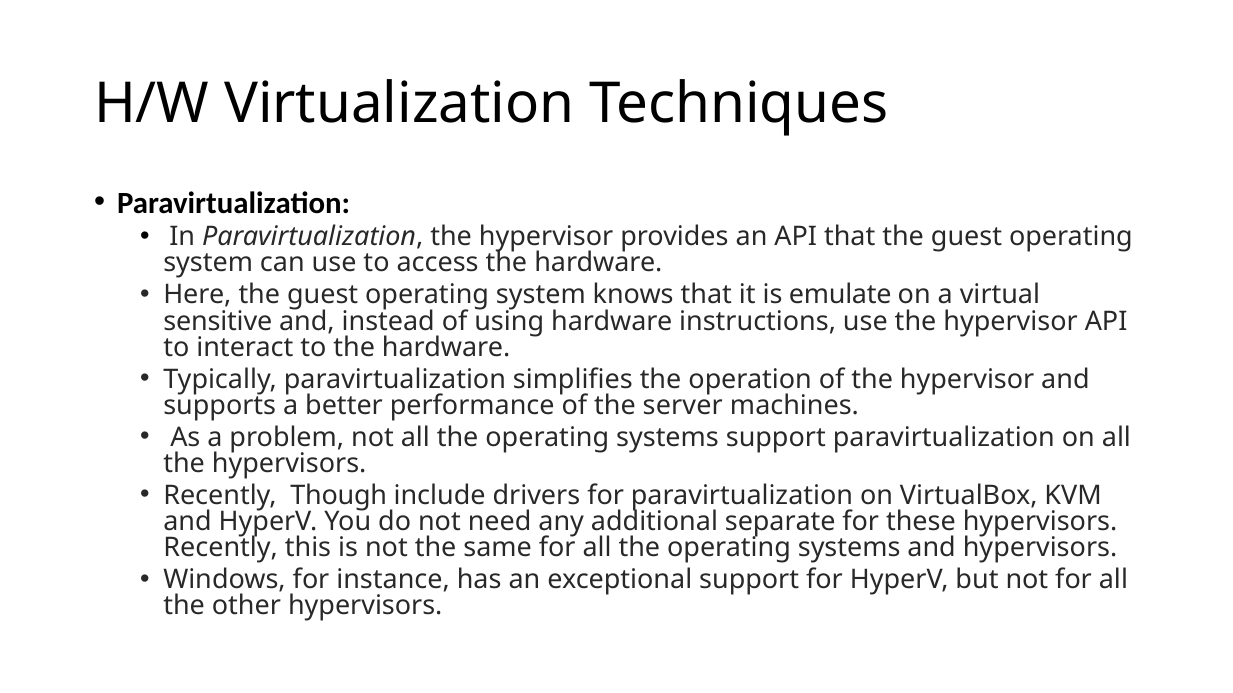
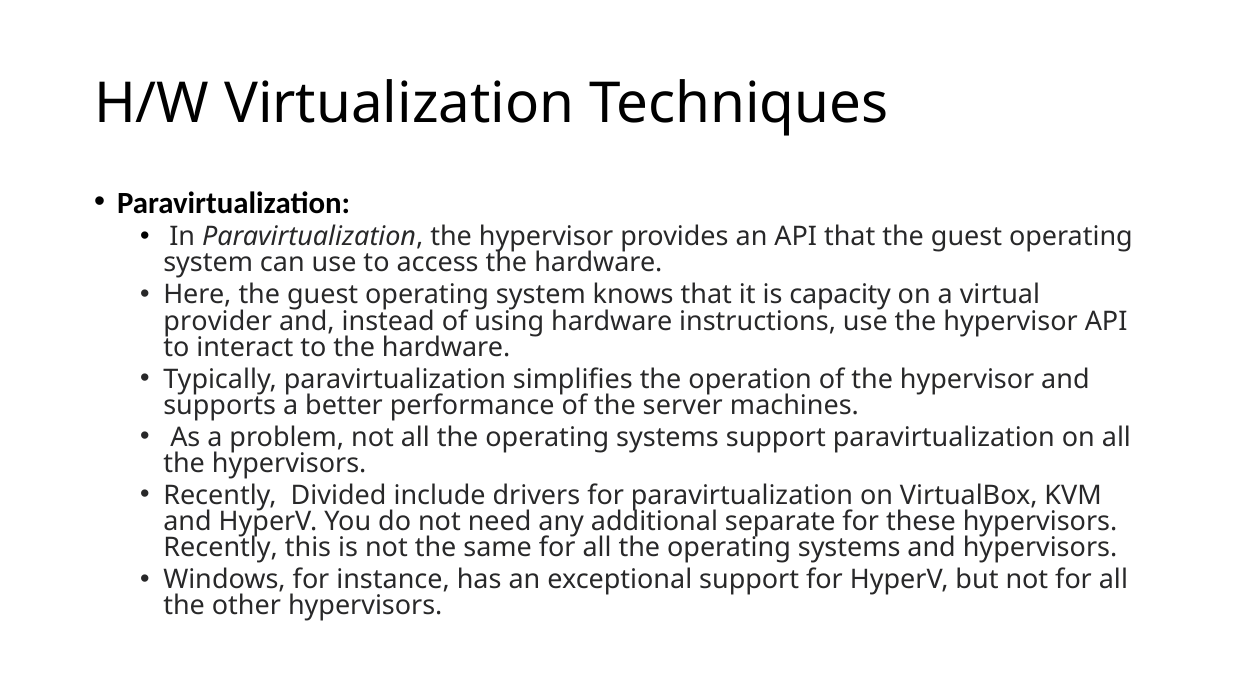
emulate: emulate -> capacity (840, 295)
sensitive: sensitive -> provider (218, 321)
Though: Though -> Divided (339, 496)
